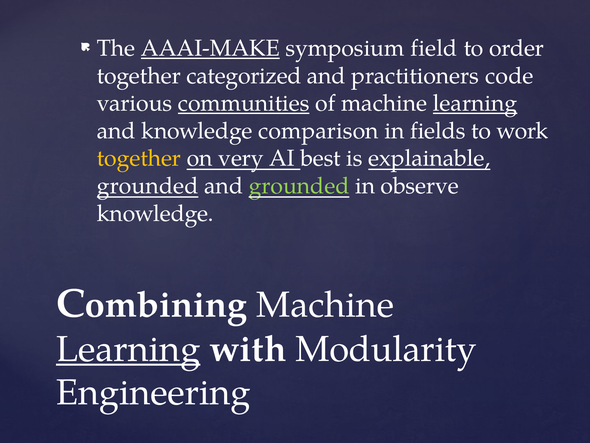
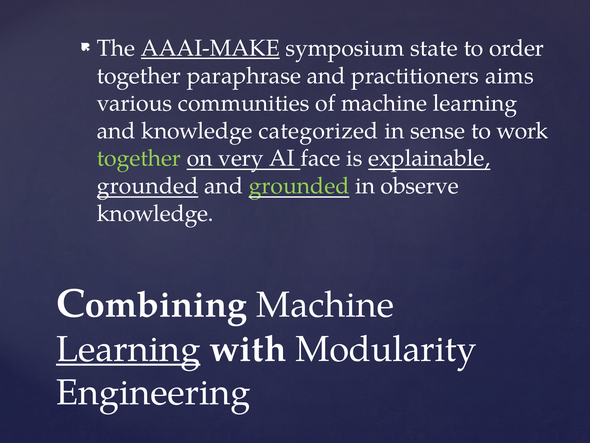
field: field -> state (434, 48)
categorized: categorized -> paraphrase (244, 76)
code: code -> aims (509, 76)
communities underline: present -> none (244, 103)
learning underline: present -> none (475, 103)
comparison: comparison -> categorized (318, 131)
fields: fields -> sense (438, 131)
together colour: yellow -> light green (139, 158)
best: best -> face (321, 158)
